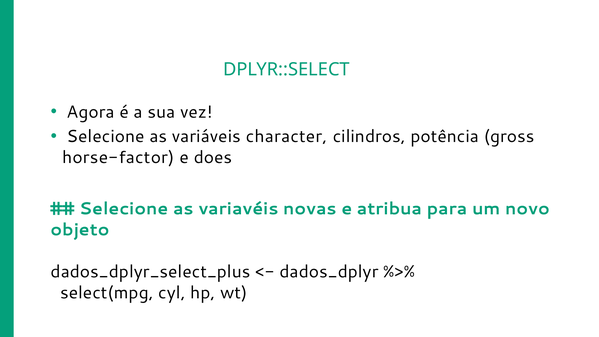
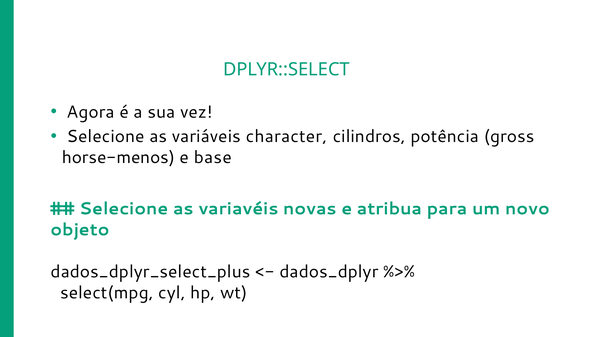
horse-factor: horse-factor -> horse-menos (118, 157)
does: does -> base (213, 157)
